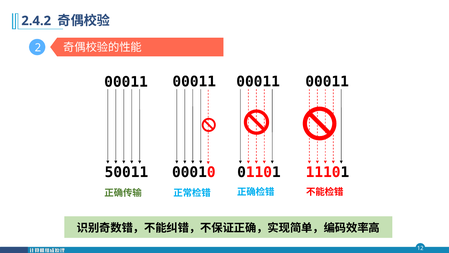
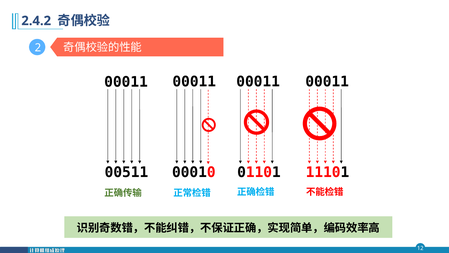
50011: 50011 -> 00511 (126, 172)
